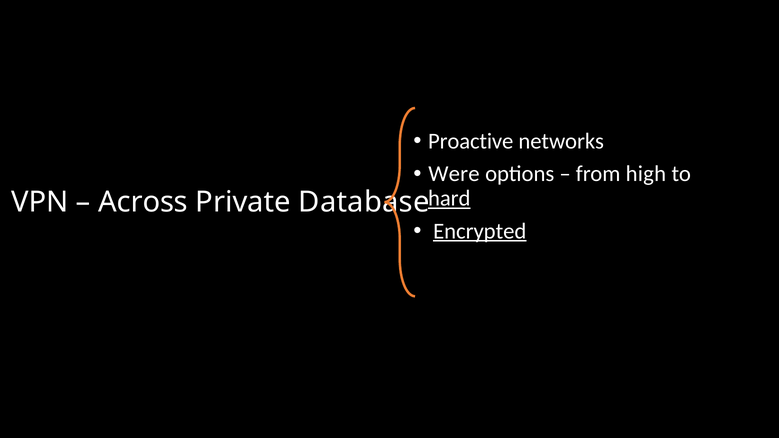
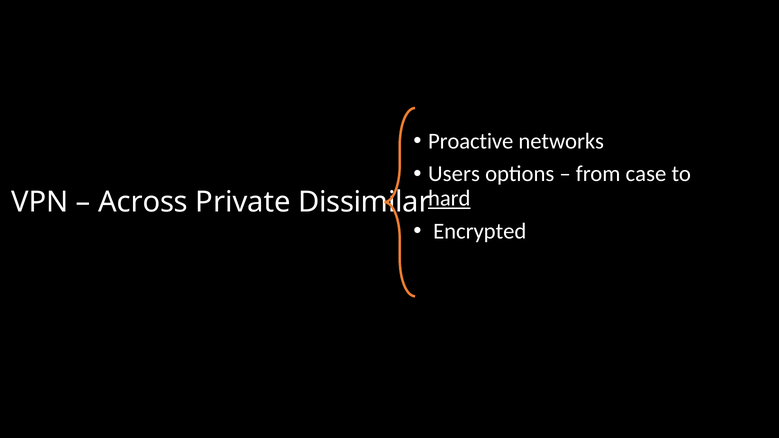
Were: Were -> Users (454, 174)
high: high -> case (646, 174)
Database: Database -> Dissimilar (364, 202)
Encrypted underline: present -> none (480, 231)
